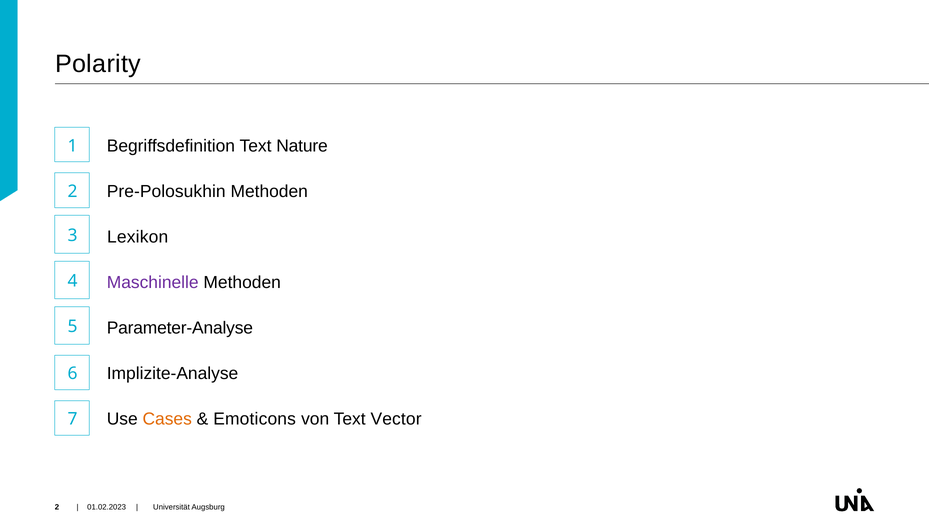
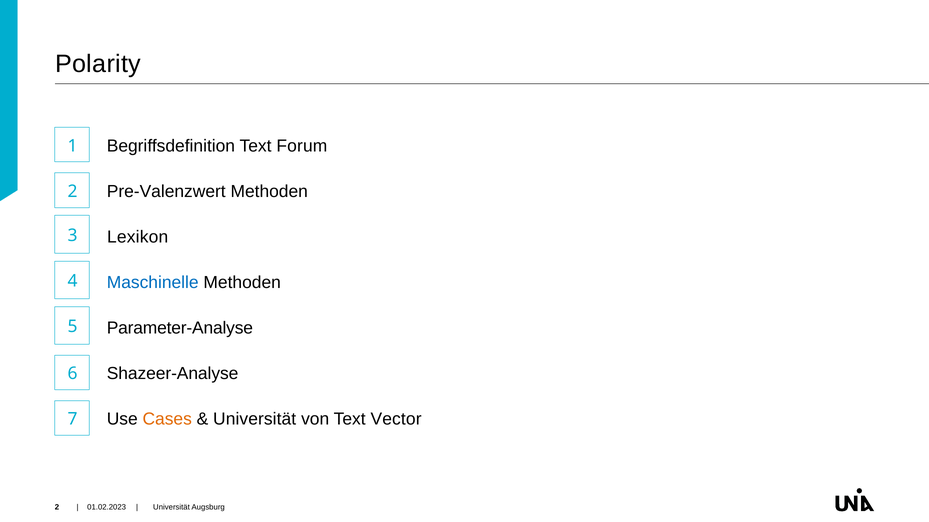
Nature: Nature -> Forum (302, 146)
Pre-Polosukhin: Pre-Polosukhin -> Pre-Valenzwert (166, 192)
Maschinelle colour: purple -> blue (153, 283)
Implizite-Analyse: Implizite-Analyse -> Shazeer-Analyse (173, 374)
Emoticons: Emoticons -> Universität (255, 420)
